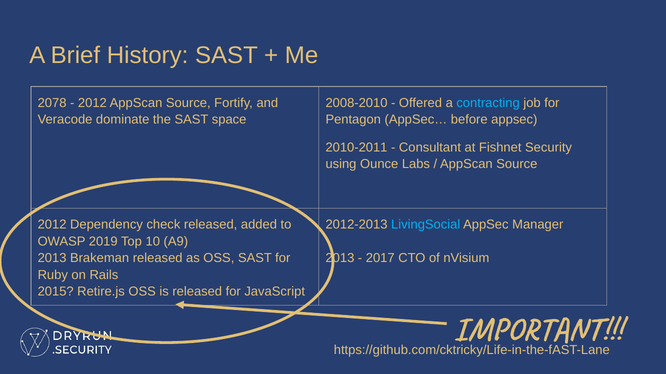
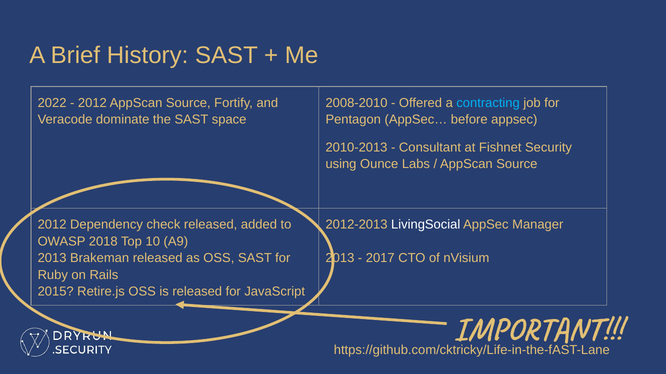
2078: 2078 -> 2022 (52, 103)
2010-2011: 2010-2011 -> 2010-2013 (356, 147)
LivingSocial colour: light blue -> white (426, 225)
2019: 2019 -> 2018 (103, 242)
